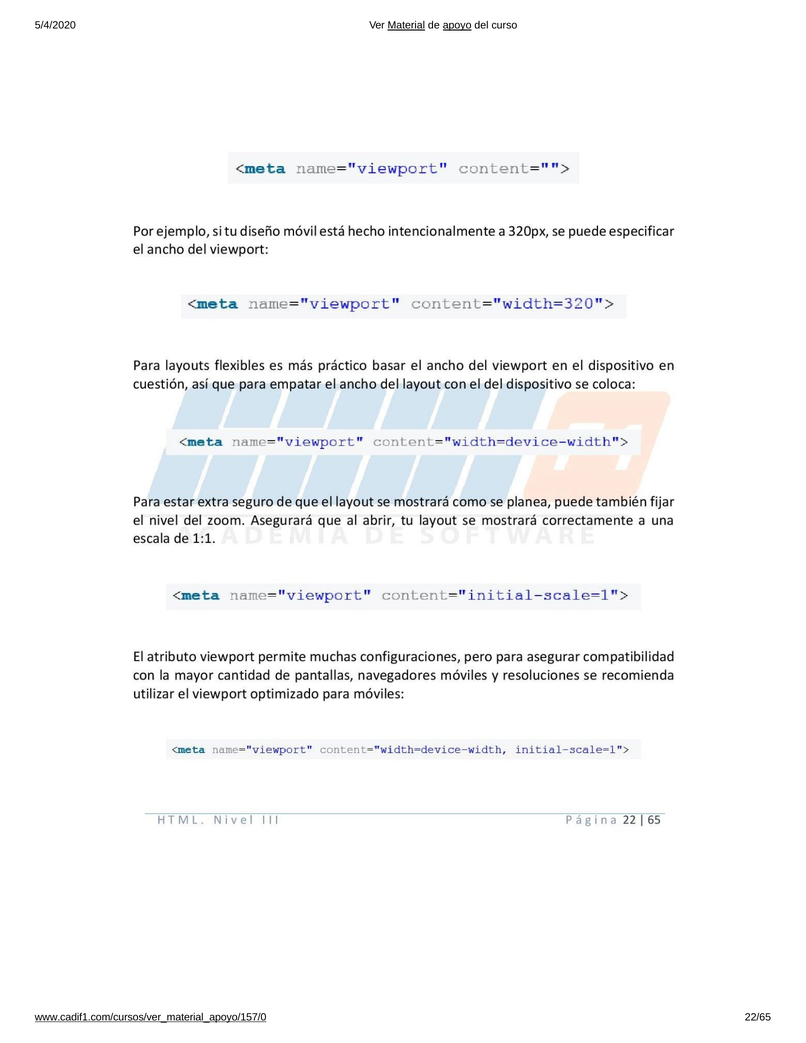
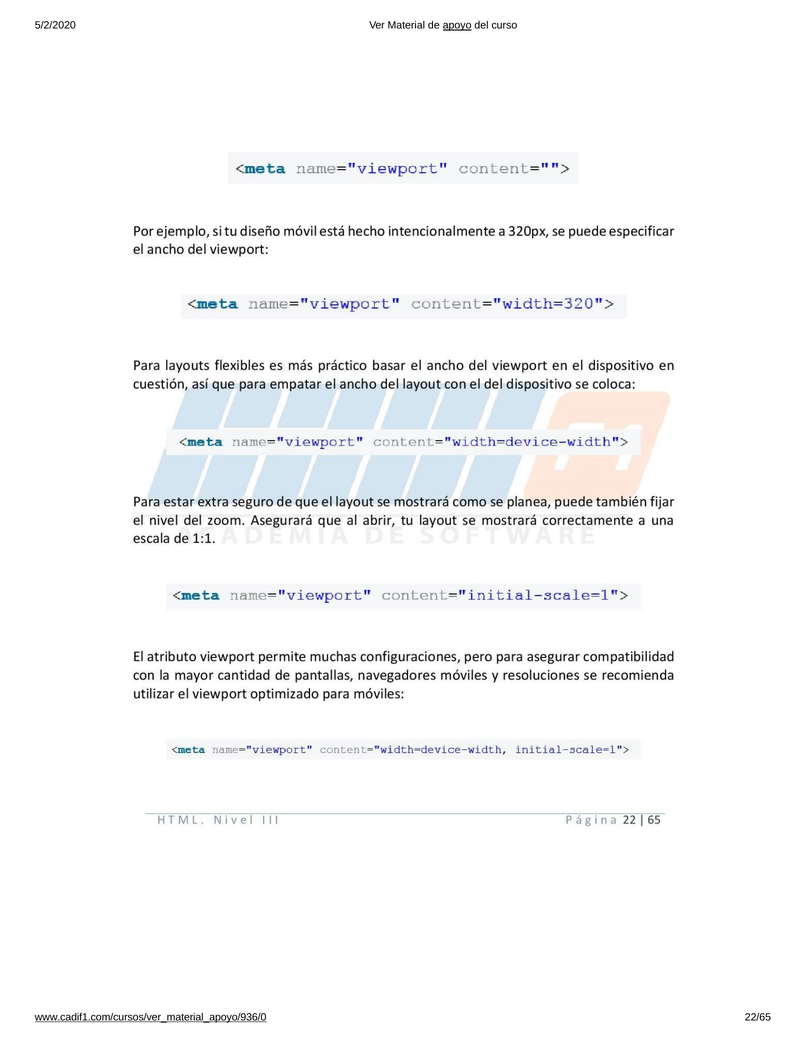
5/4/2020: 5/4/2020 -> 5/2/2020 (55, 25)
Material underline: present -> none (406, 25)
www.cadif1.com/cursos/ver_material_apoyo/157/0: www.cadif1.com/cursos/ver_material_apoyo/157/0 -> www.cadif1.com/cursos/ver_material_apoyo/936/0 (151, 1017)
